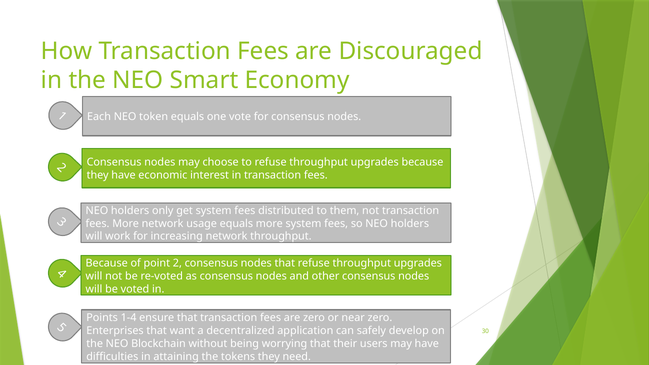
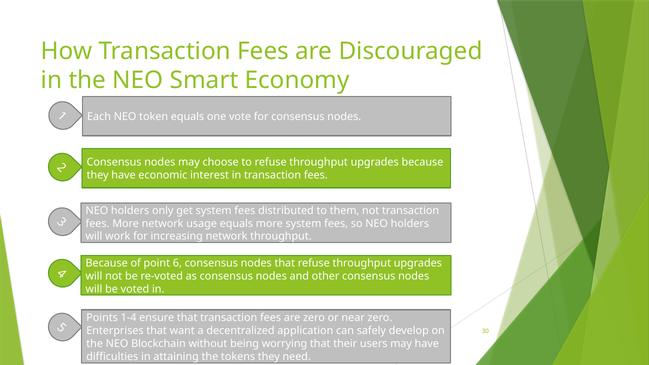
point 2: 2 -> 6 (177, 263)
